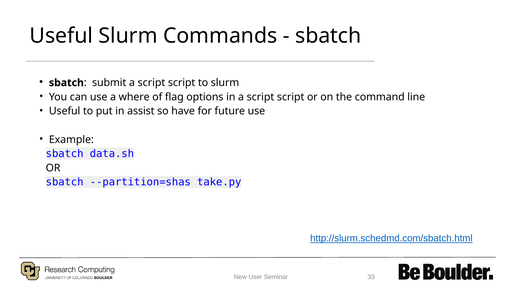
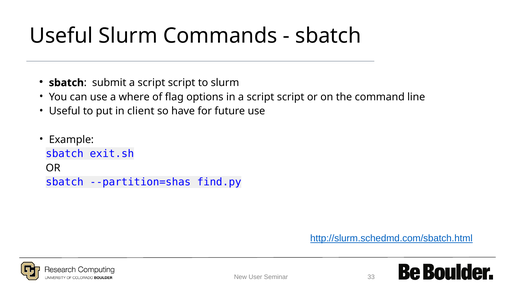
assist: assist -> client (141, 111)
data.sh: data.sh -> exit.sh (112, 154)
take.py: take.py -> find.py (219, 182)
